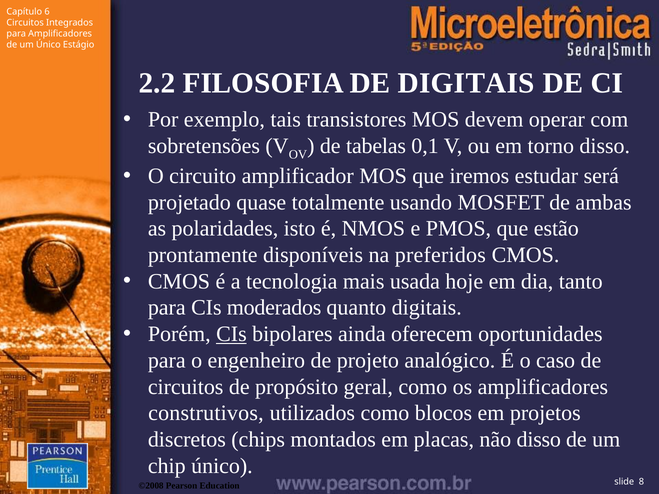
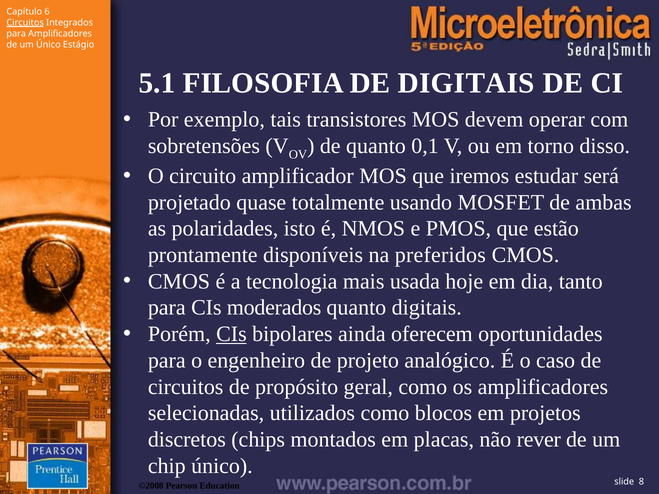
Circuitos underline: none -> present (25, 23)
2.2: 2.2 -> 5.1 (157, 83)
de tabelas: tabelas -> quanto (376, 146)
construtivos: construtivos -> selecionadas (206, 413)
não disso: disso -> rever (539, 440)
